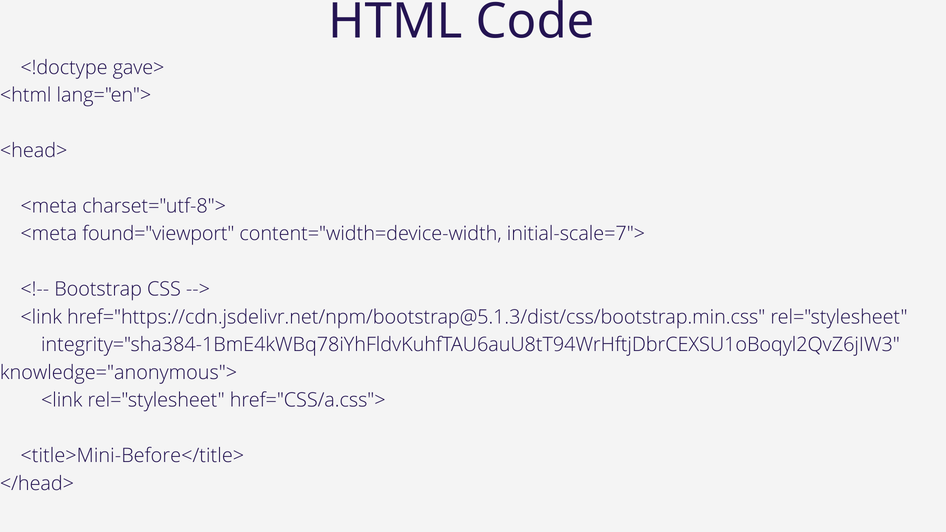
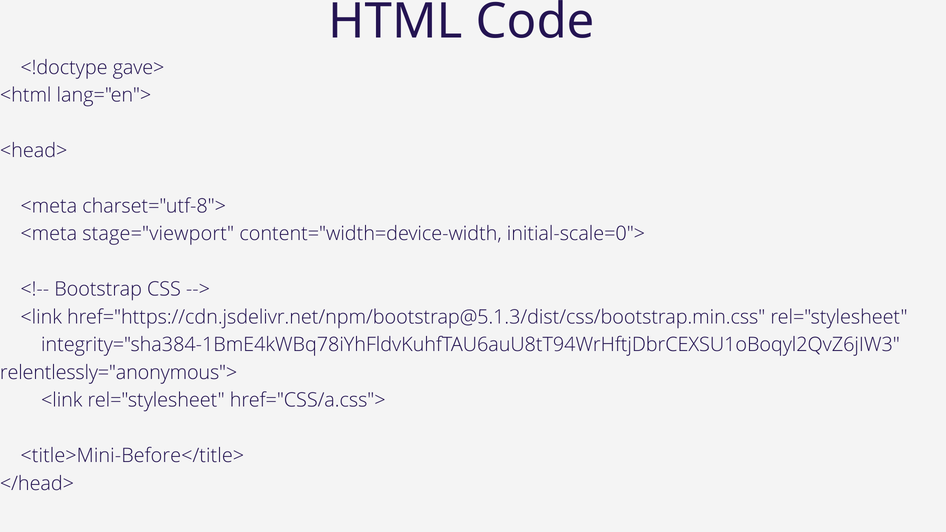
found="viewport: found="viewport -> stage="viewport (158, 234)
initial-scale=7">: initial-scale=7"> -> initial-scale=0"> (576, 234)
knowledge="anonymous">: knowledge="anonymous"> -> relentlessly="anonymous"> (119, 373)
